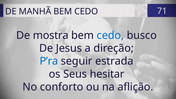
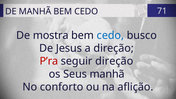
P’ra colour: blue -> red (49, 61)
seguir estrada: estrada -> direção (114, 61)
Seus hesitar: hesitar -> manhã (107, 74)
